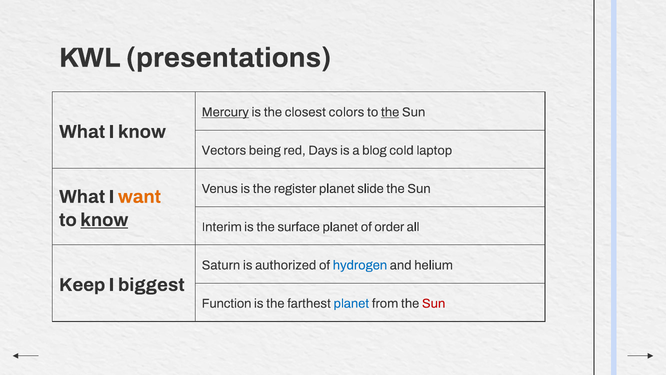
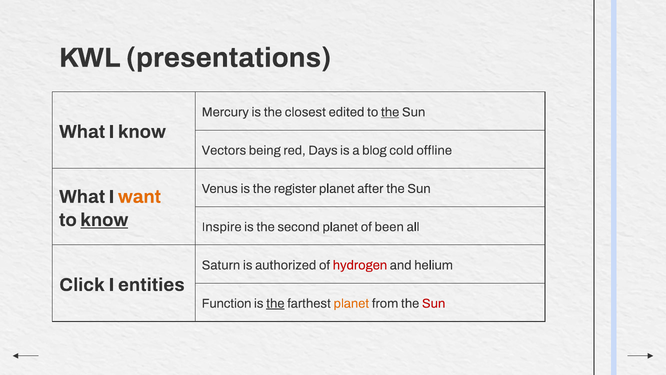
Mercury underline: present -> none (225, 112)
colors: colors -> edited (346, 112)
laptop: laptop -> offline (434, 150)
slide: slide -> after (370, 188)
Interim: Interim -> Inspire (222, 227)
surface: surface -> second (299, 227)
order: order -> been (389, 227)
hydrogen colour: blue -> red (360, 265)
Keep: Keep -> Click (82, 285)
biggest: biggest -> entities (151, 285)
the underline: none -> present (275, 303)
planet colour: blue -> orange (351, 303)
